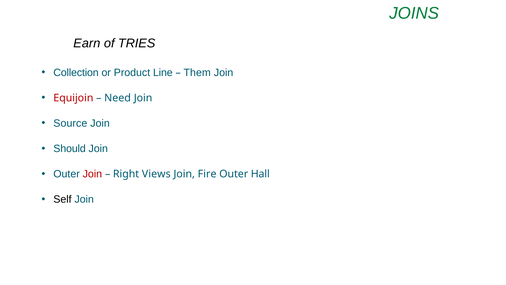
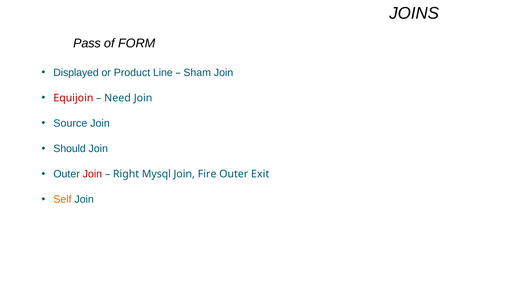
JOINS colour: green -> black (414, 13)
Earn: Earn -> Pass (87, 43)
TRIES: TRIES -> FORM (137, 43)
Collection: Collection -> Displayed (76, 73)
Them: Them -> Sham (197, 73)
Views: Views -> Mysql (156, 174)
Hall: Hall -> Exit (260, 174)
Self colour: black -> orange (62, 199)
